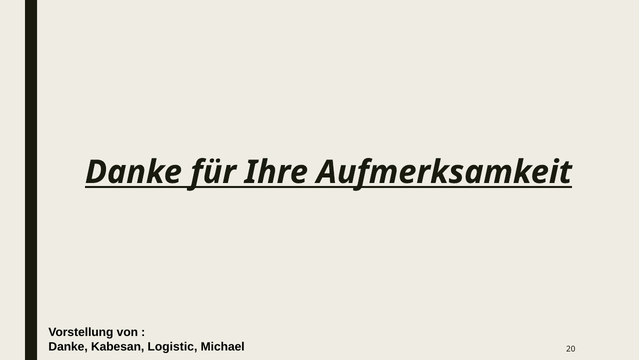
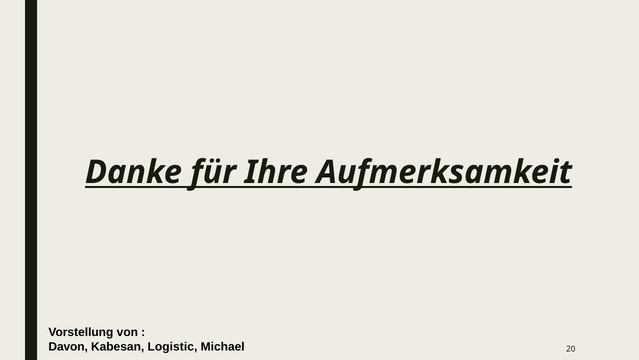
Danke: Danke -> Davon (68, 346)
